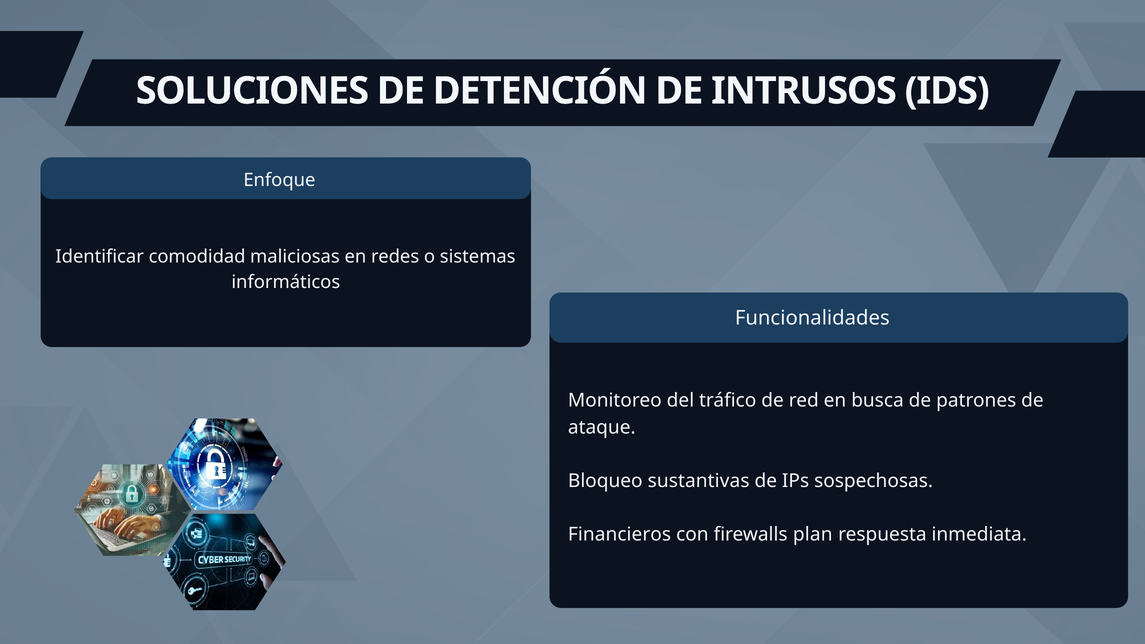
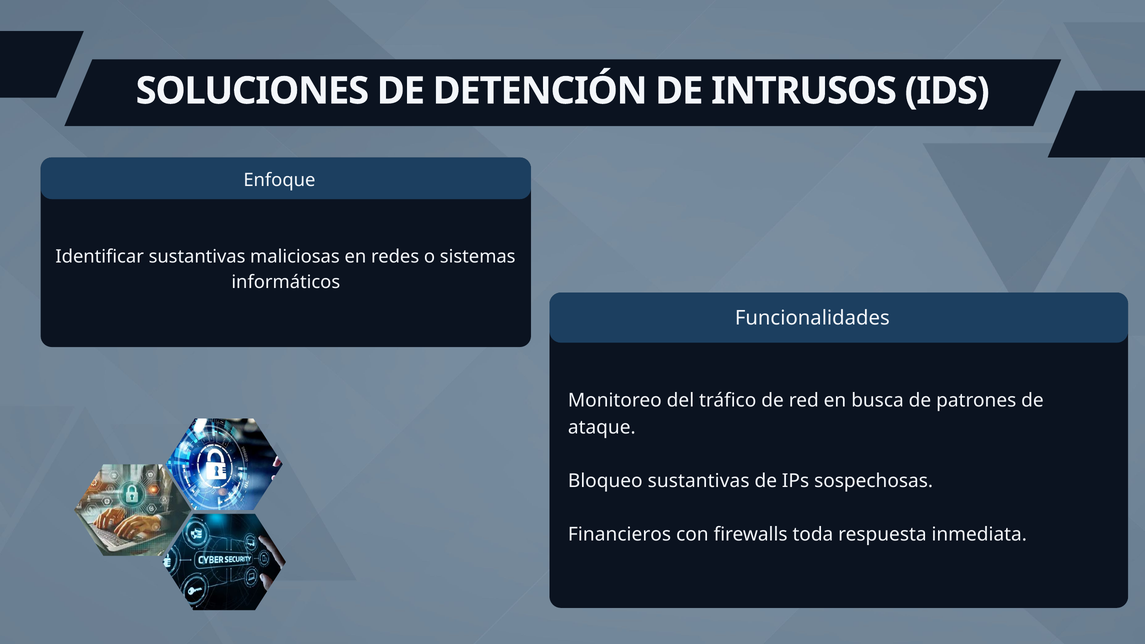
Identificar comodidad: comodidad -> sustantivas (197, 257)
plan: plan -> toda (813, 534)
